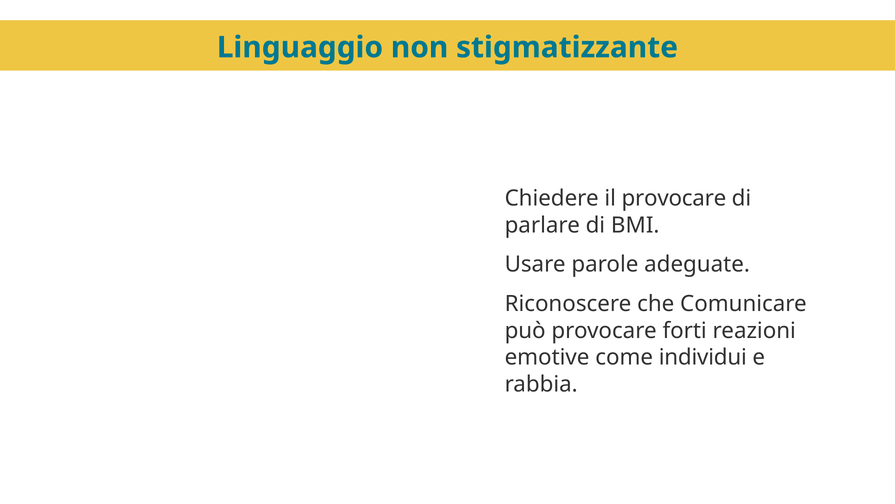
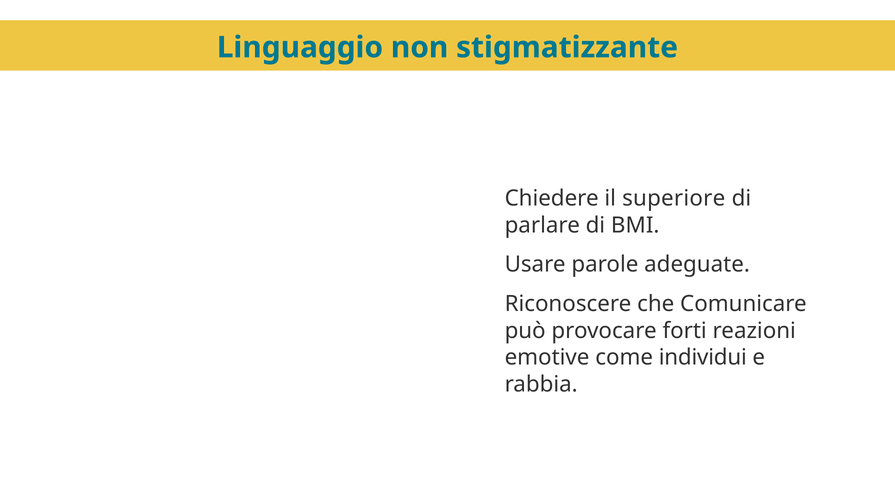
il provocare: provocare -> superiore (674, 198)
